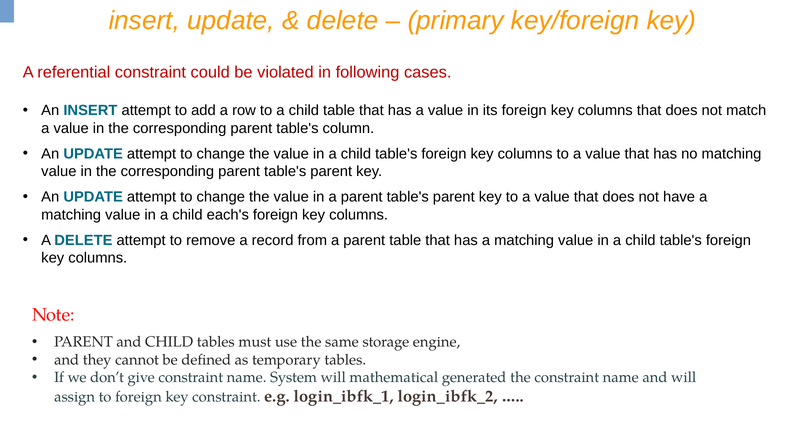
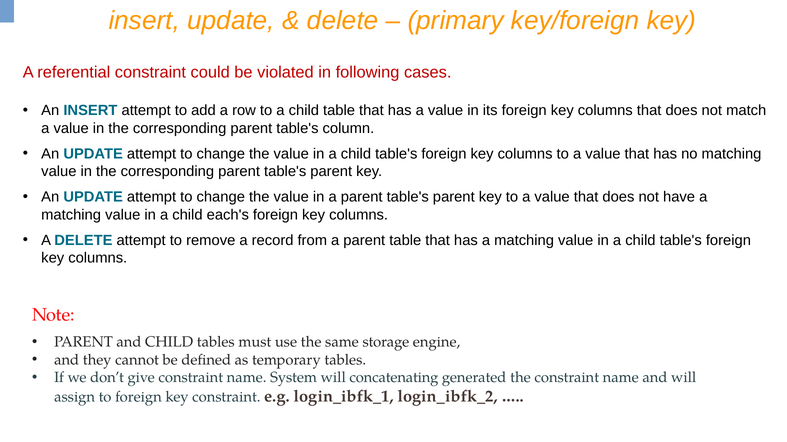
mathematical: mathematical -> concatenating (394, 378)
